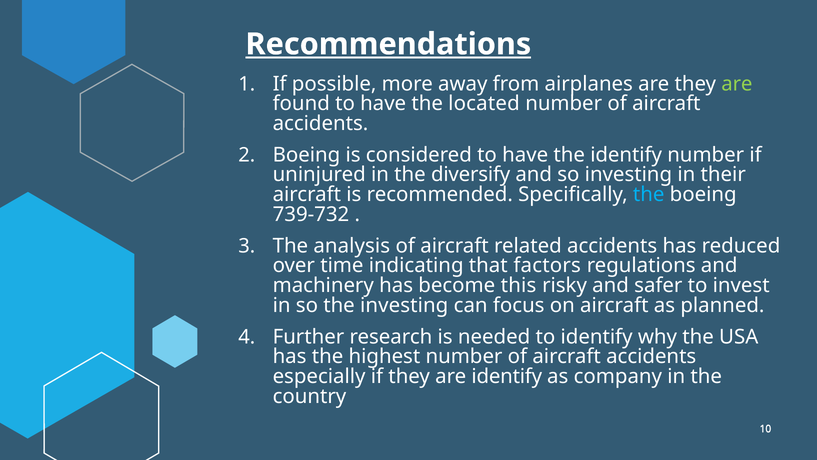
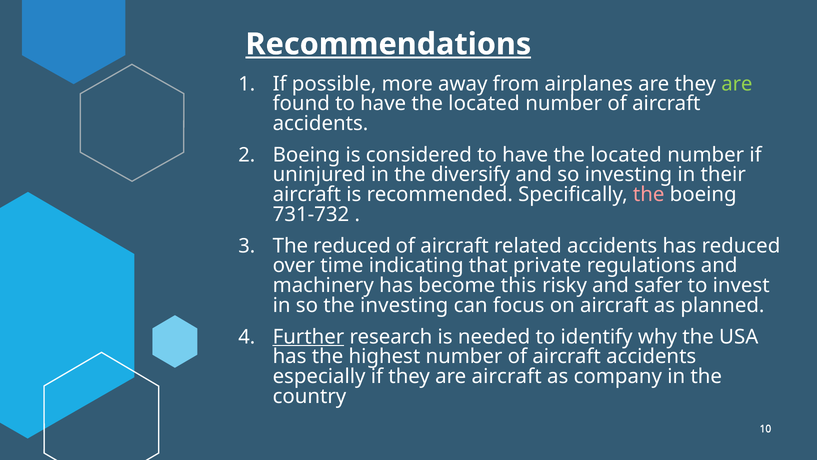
identify: identify -> located (626, 155)
the colour: light blue -> pink (649, 194)
739-732: 739-732 -> 731-732 (311, 214)
The analysis: analysis -> reduced (352, 246)
factors: factors -> private (547, 265)
Further underline: none -> present (308, 337)
are identify: identify -> aircraft (507, 376)
